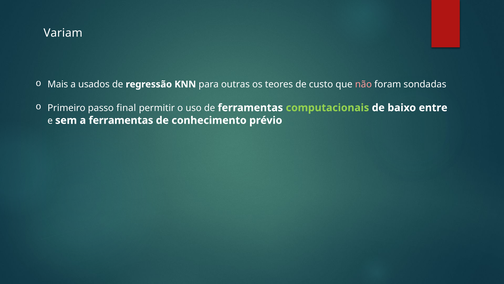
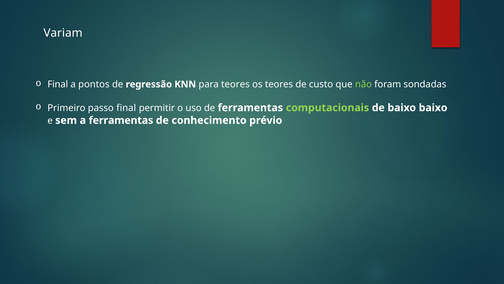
o Mais: Mais -> Final (58, 84)
usados: usados -> pontos (94, 84)
para outras: outras -> teores (235, 84)
não colour: pink -> light green (363, 84)
baixo entre: entre -> baixo (433, 108)
